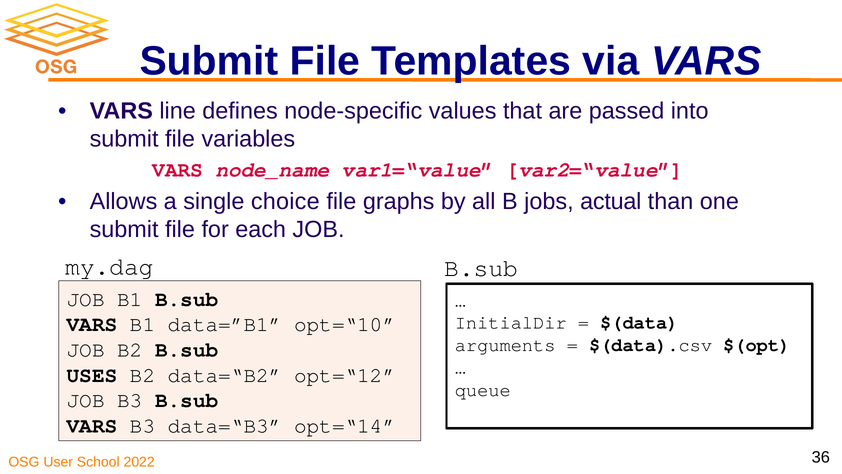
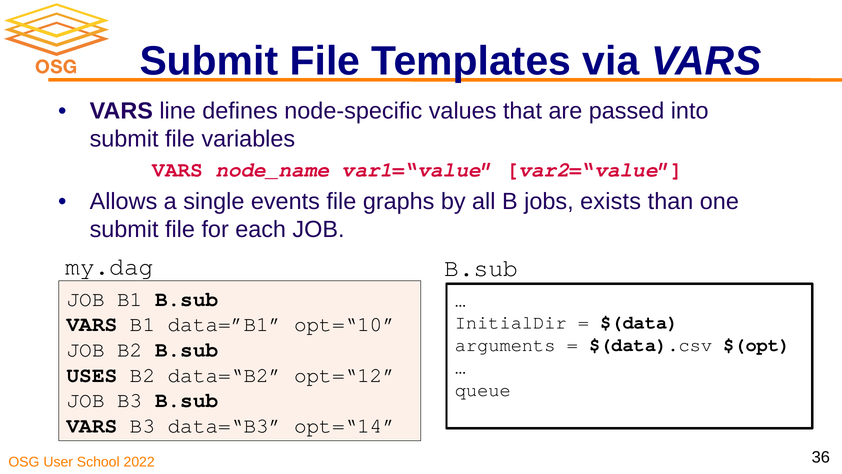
choice: choice -> events (285, 201)
actual: actual -> exists (611, 201)
